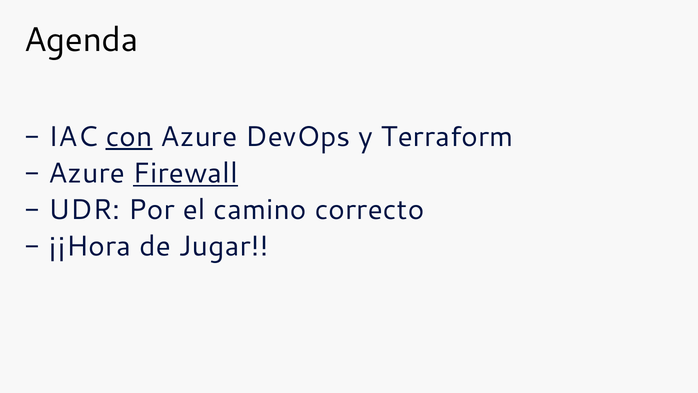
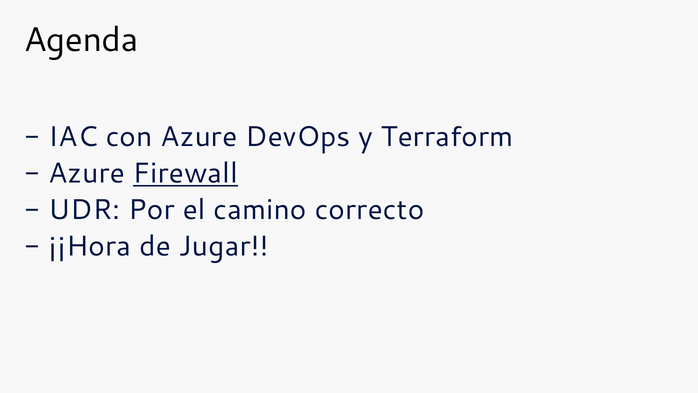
con underline: present -> none (129, 137)
